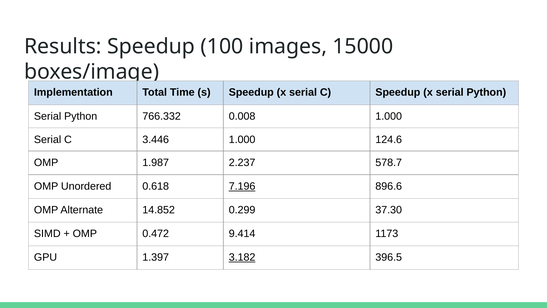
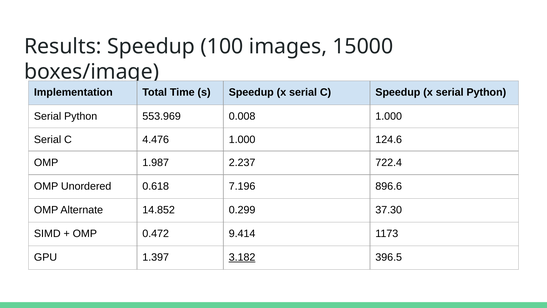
766.332: 766.332 -> 553.969 (162, 116)
3.446: 3.446 -> 4.476 (156, 139)
578.7: 578.7 -> 722.4 (389, 162)
7.196 underline: present -> none (242, 186)
